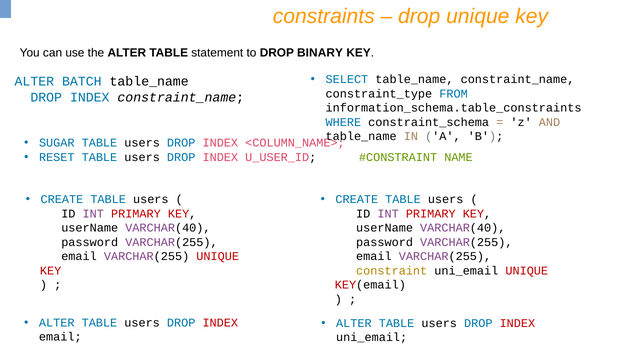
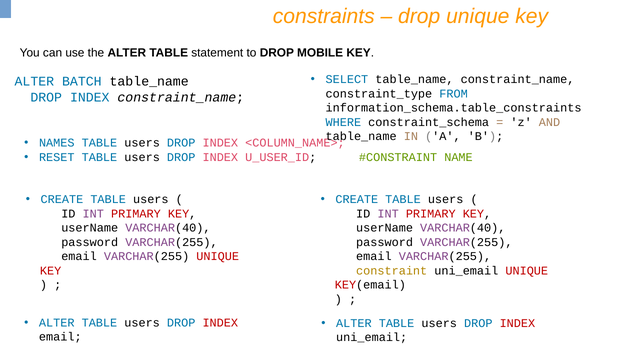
BINARY: BINARY -> MOBILE (320, 53)
SUGAR: SUGAR -> NAMES (57, 143)
